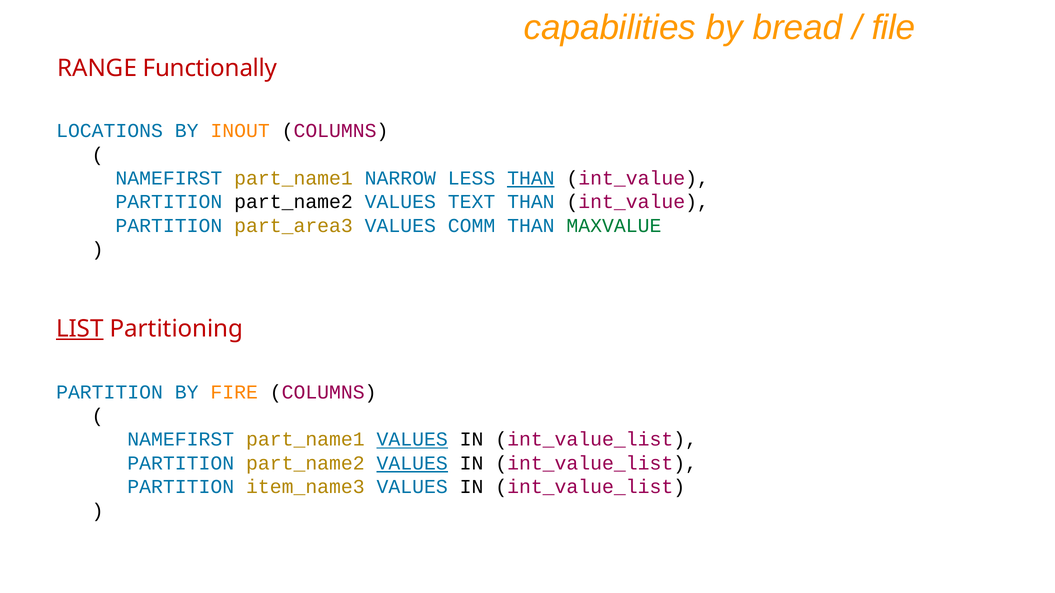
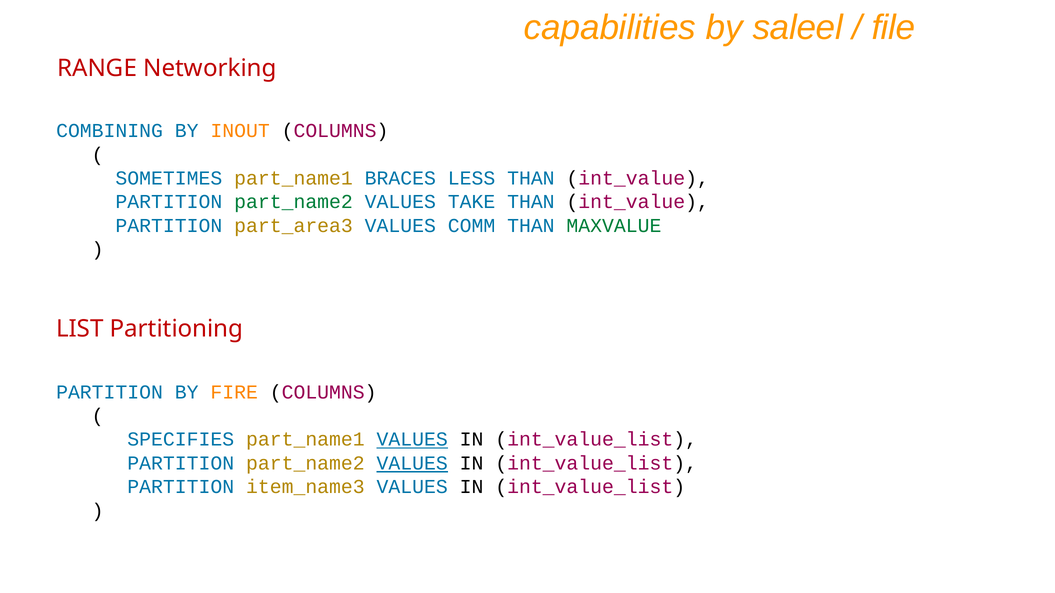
bread: bread -> saleel (798, 27)
Functionally: Functionally -> Networking (210, 68)
LOCATIONS: LOCATIONS -> COMBINING (110, 131)
NAMEFIRST: NAMEFIRST -> SOMETIMES (169, 178)
NARROW: NARROW -> BRACES (400, 178)
THAN underline: present -> none (531, 178)
part_name2 colour: black -> green (294, 202)
TEXT: TEXT -> TAKE (472, 202)
LIST underline: present -> none (80, 329)
NAMEFIRST: NAMEFIRST -> SPECIFIES (181, 440)
